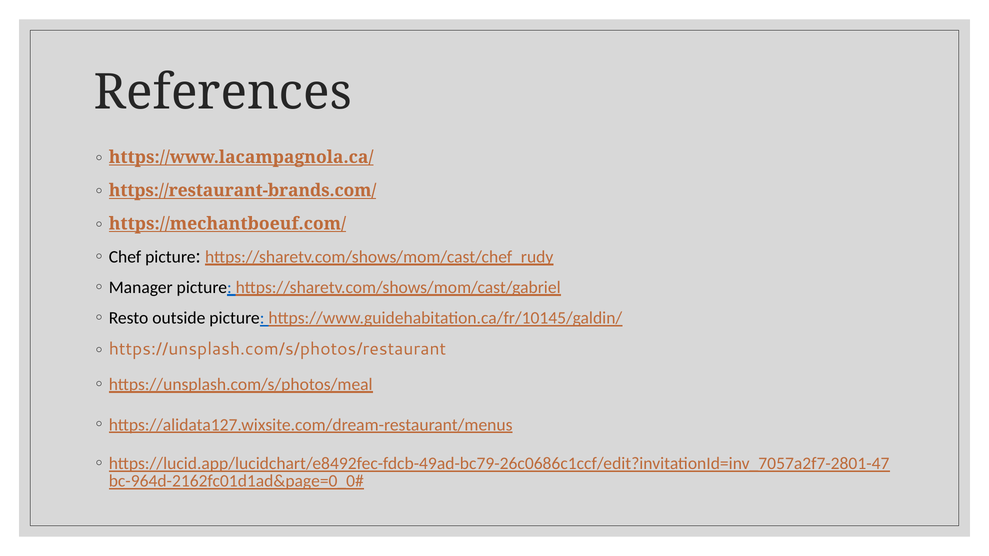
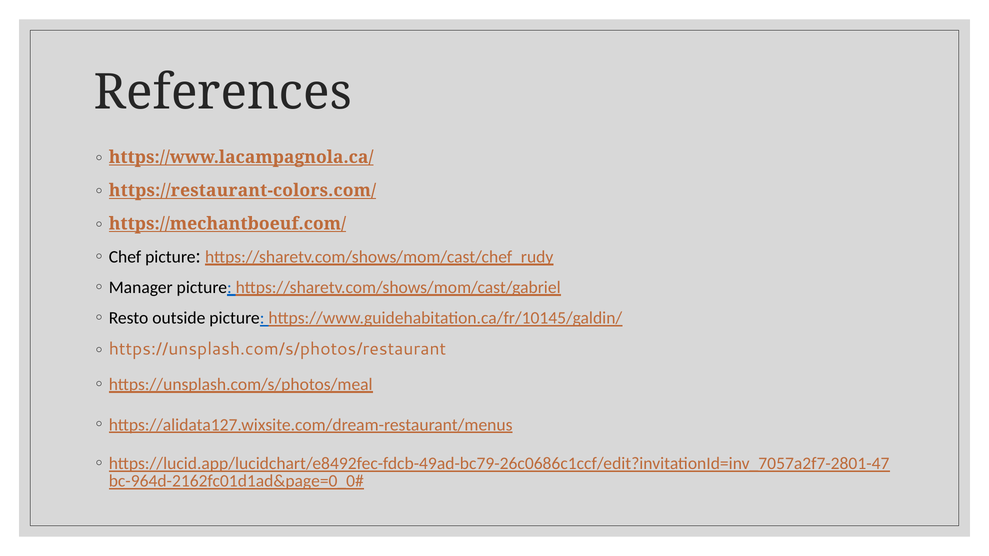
https://restaurant-brands.com/: https://restaurant-brands.com/ -> https://restaurant-colors.com/ (242, 190)
